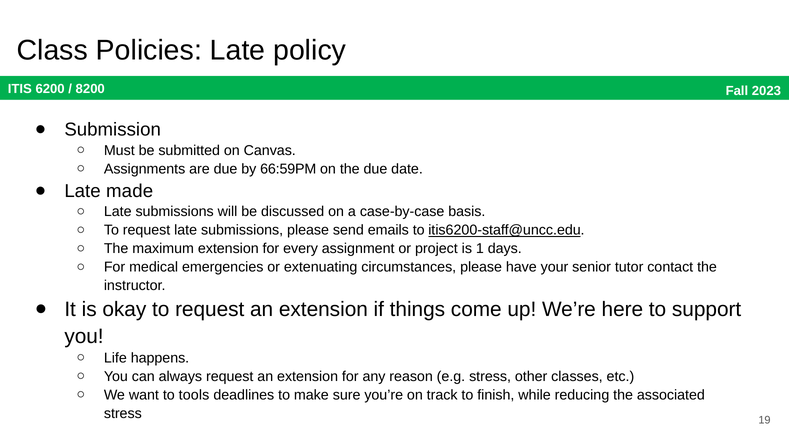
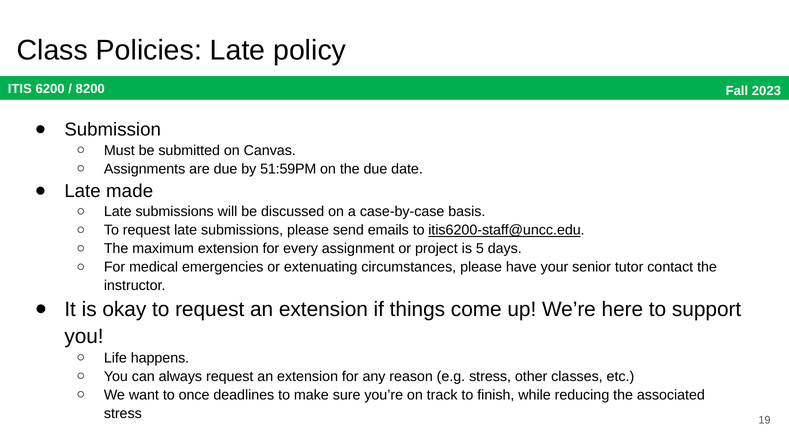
66:59PM: 66:59PM -> 51:59PM (288, 169)
1: 1 -> 5 (480, 249)
tools: tools -> once (194, 395)
